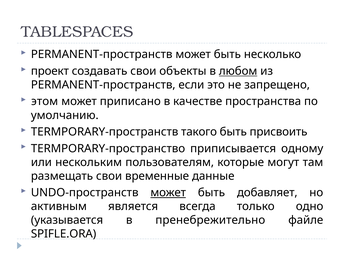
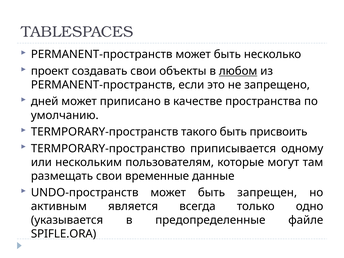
этом: этом -> дней (45, 101)
может underline: present -> none (168, 193)
добавляет: добавляет -> запрещен (267, 193)
пренебрежительно: пренебрежительно -> предопределенные (210, 220)
